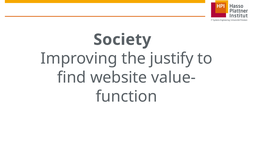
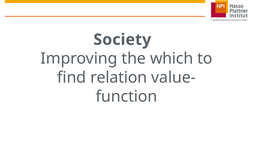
justify: justify -> which (172, 59)
website: website -> relation (119, 78)
